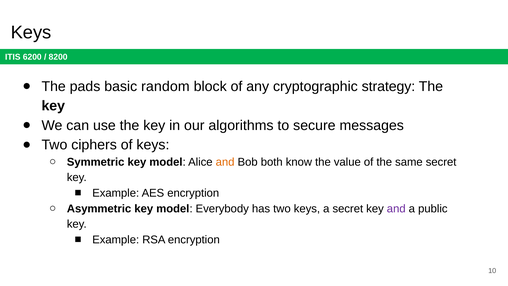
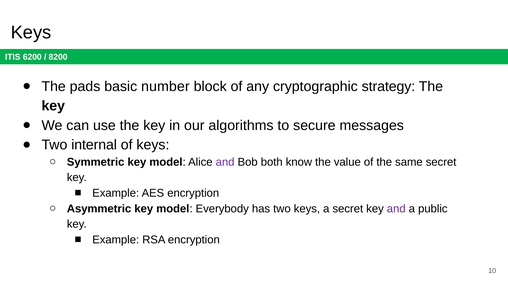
random: random -> number (165, 86)
ciphers: ciphers -> internal (94, 145)
and colour: orange -> purple (225, 162)
